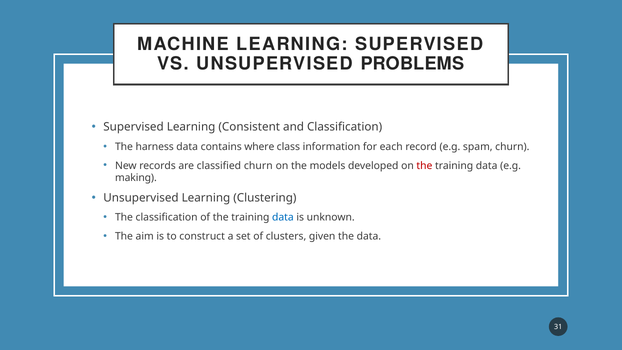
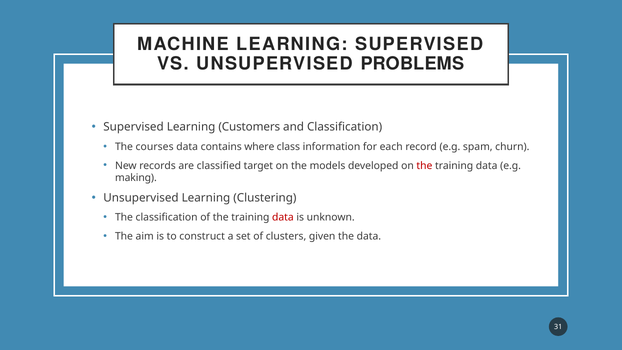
Consistent: Consistent -> Customers (249, 127)
harness: harness -> courses (155, 147)
classified churn: churn -> target (258, 166)
data colour: blue -> red (283, 217)
